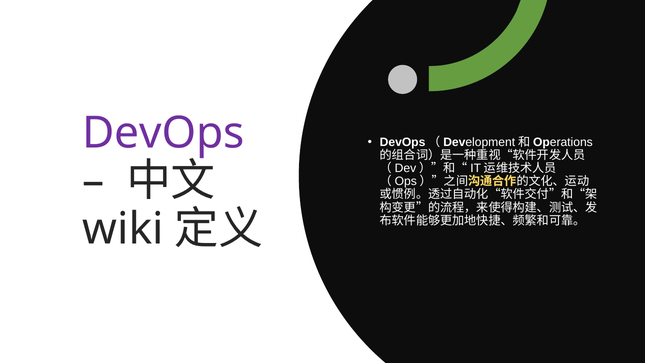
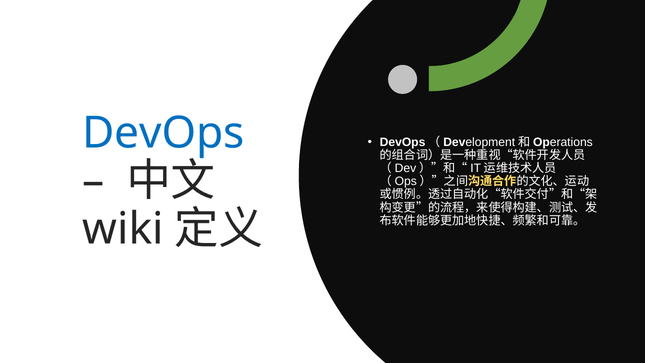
DevOps colour: purple -> blue (163, 133)
